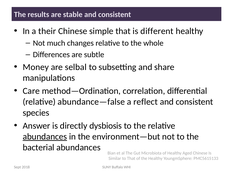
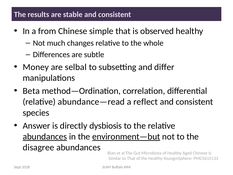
their: their -> from (47, 31)
different: different -> observed (157, 31)
share: share -> differ (164, 67)
Care: Care -> Beta (31, 91)
abundance—false: abundance—false -> abundance—read (91, 102)
environment—but underline: none -> present (126, 136)
bacterial: bacterial -> disagree (38, 147)
